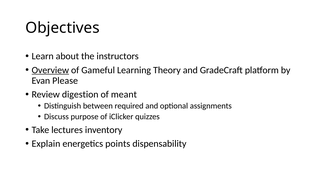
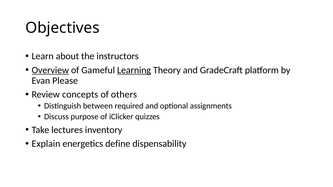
Learning underline: none -> present (134, 70)
digestion: digestion -> concepts (80, 95)
meant: meant -> others (124, 95)
points: points -> define (118, 144)
